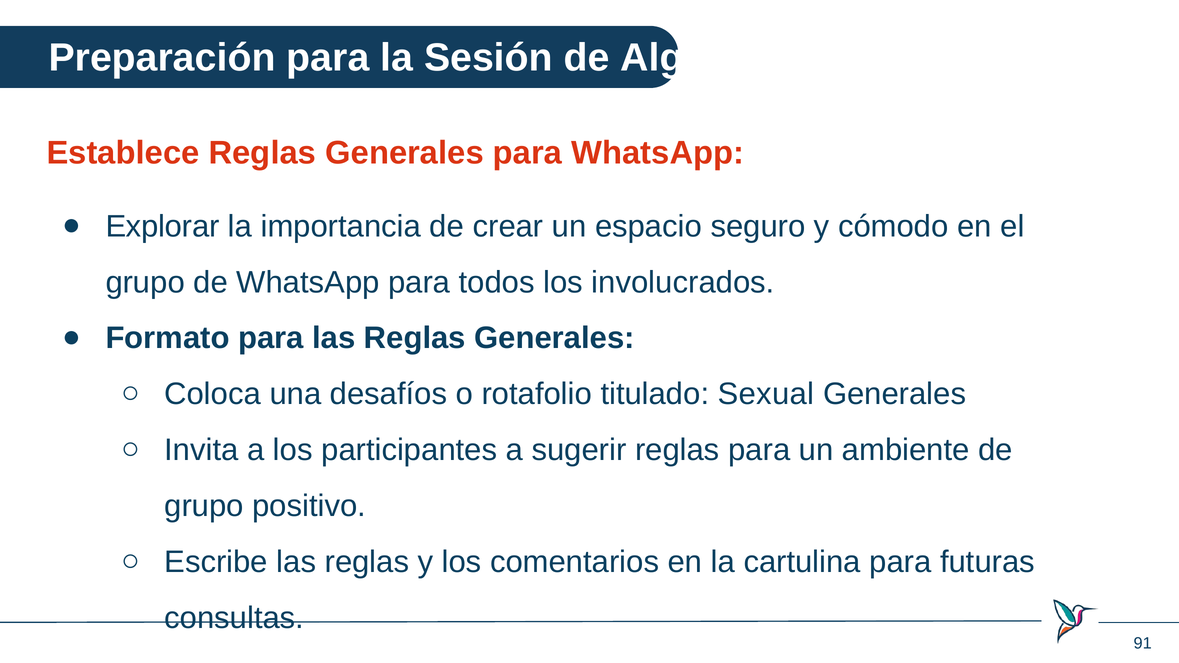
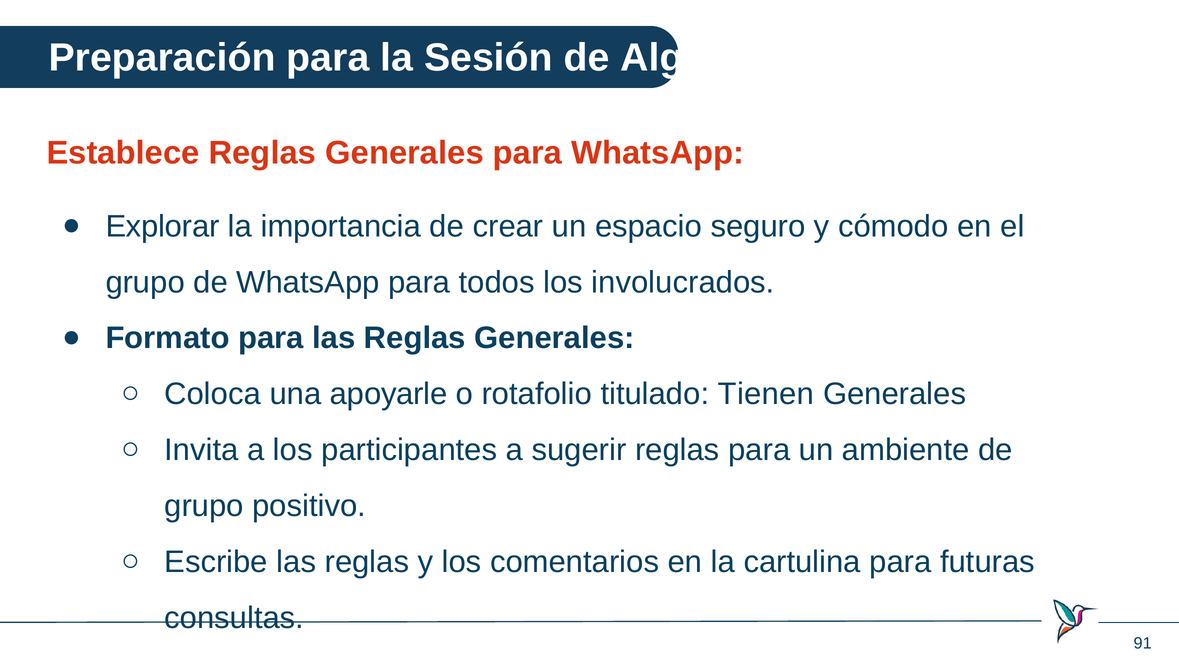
desafíos: desafíos -> apoyarle (389, 394)
Sexual: Sexual -> Tienen (766, 394)
